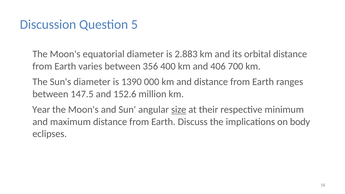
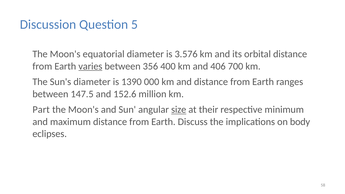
2.883: 2.883 -> 3.576 (186, 54)
varies underline: none -> present (90, 66)
Year: Year -> Part (41, 110)
